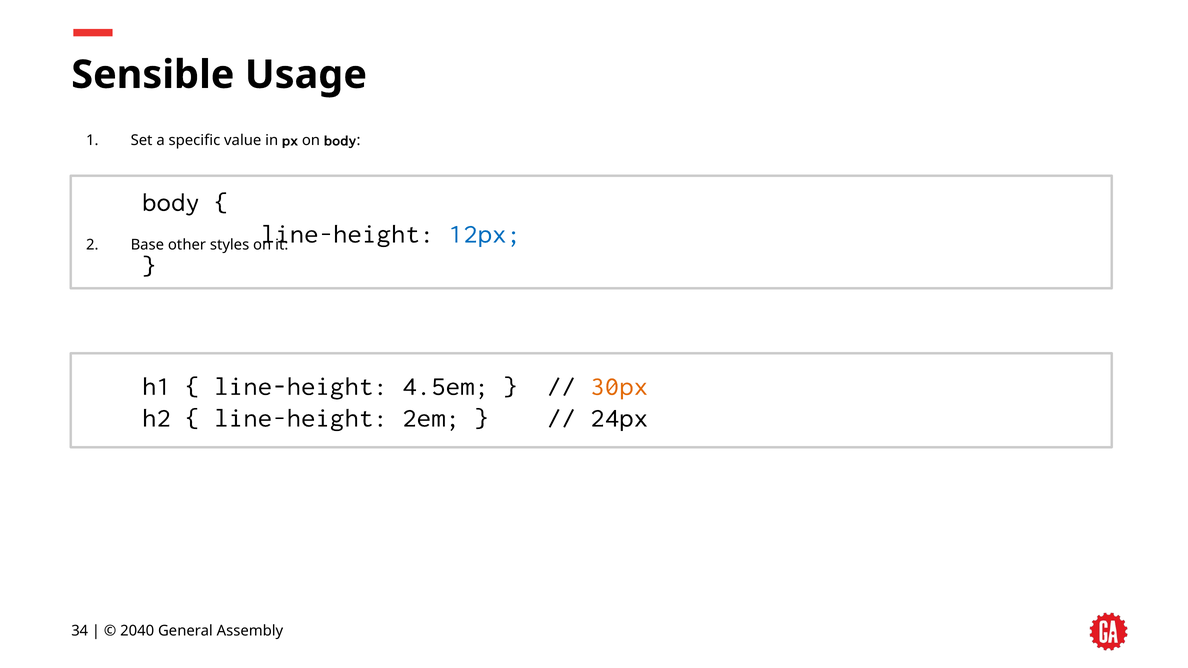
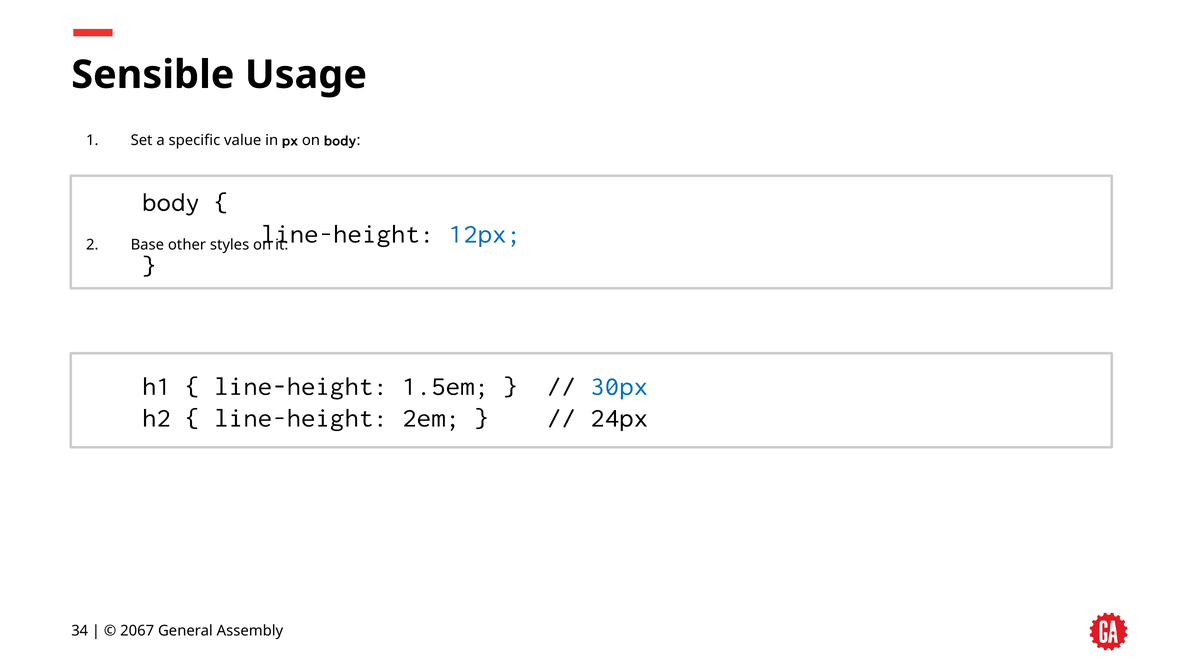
4.5em: 4.5em -> 1.5em (446, 386)
30px colour: orange -> blue (619, 386)
2040: 2040 -> 2067 (137, 631)
